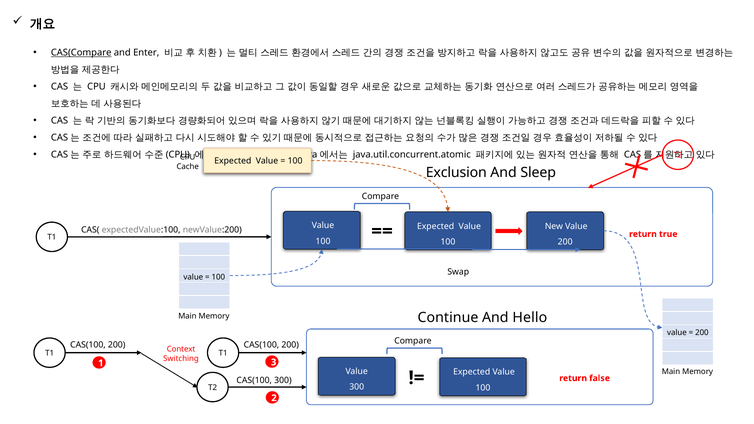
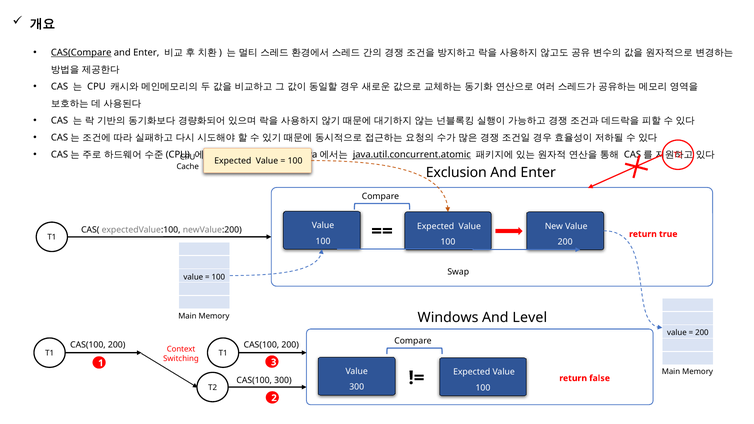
java.util.concurrent.atomic underline: none -> present (412, 155)
Sleep: Sleep -> Enter (538, 173)
Continue: Continue -> Windows (448, 318)
Hello: Hello -> Level (530, 318)
